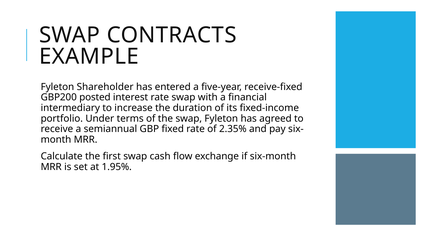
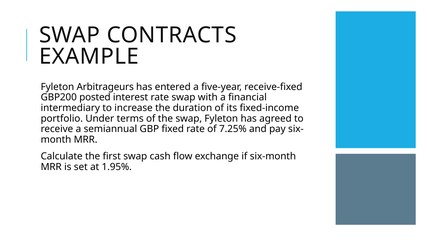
Shareholder: Shareholder -> Arbitrageurs (105, 87)
2.35%: 2.35% -> 7.25% (233, 129)
